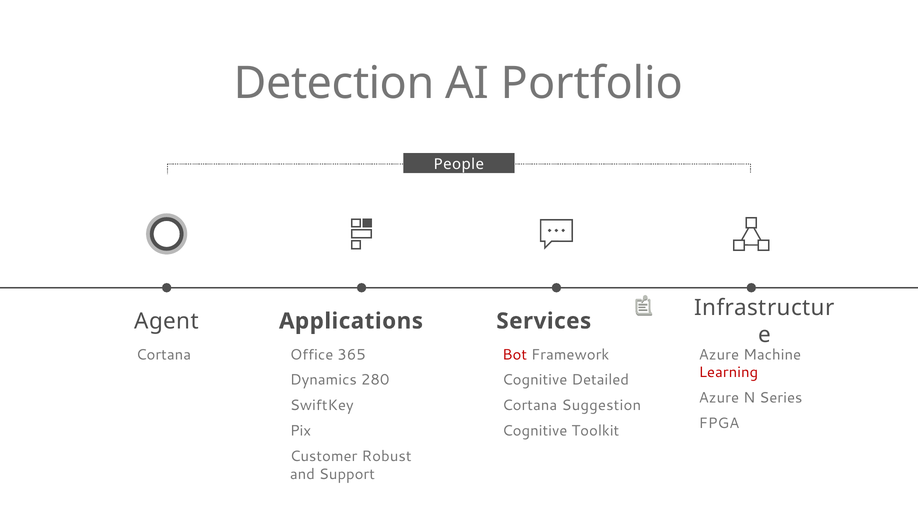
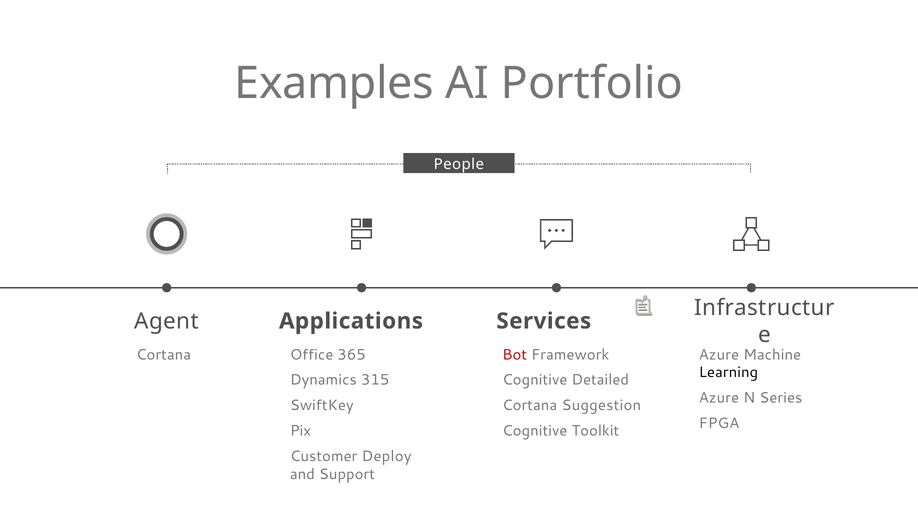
Detection: Detection -> Examples (334, 83)
Learning colour: red -> black (728, 373)
280: 280 -> 315 (375, 380)
Robust: Robust -> Deploy (387, 457)
